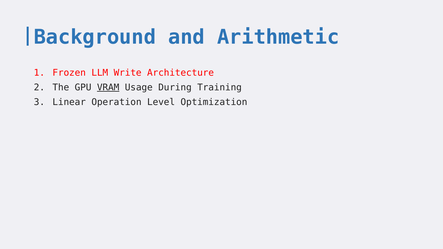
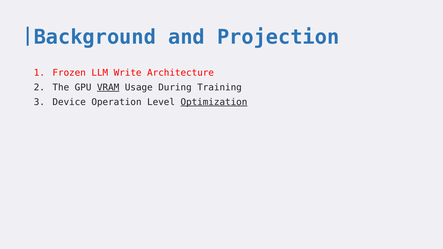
Arithmetic: Arithmetic -> Projection (278, 37)
Linear: Linear -> Device (69, 102)
Optimization underline: none -> present (214, 102)
